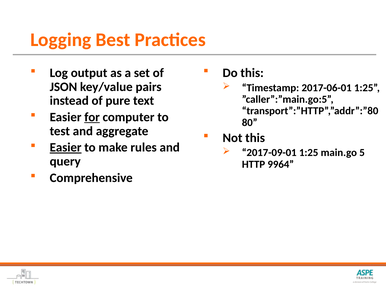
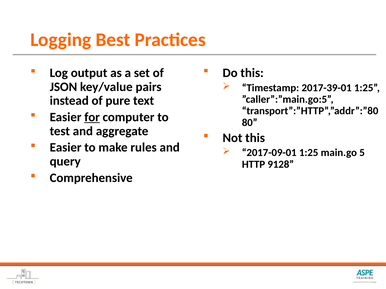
2017-06-01: 2017-06-01 -> 2017-39-01 (327, 88)
Easier underline: present -> none (66, 148)
9964: 9964 -> 9128 (281, 165)
